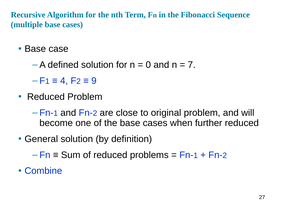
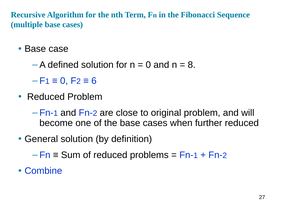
7: 7 -> 8 (192, 65)
4: 4 -> 0 (64, 81)
9: 9 -> 6 (94, 81)
